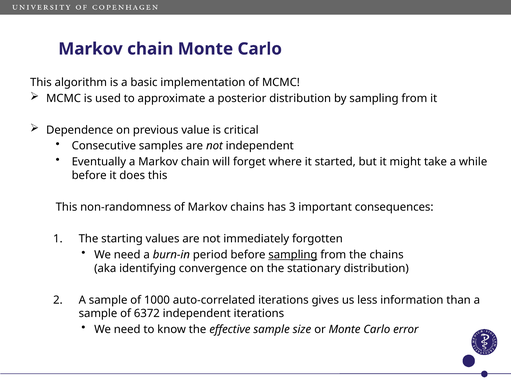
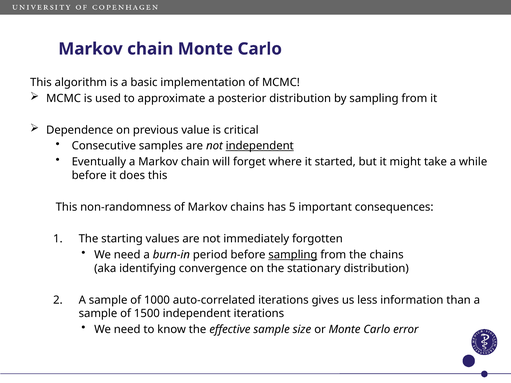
independent underline: none -> present (260, 146)
3: 3 -> 5 (292, 207)
6372: 6372 -> 1500 (147, 314)
